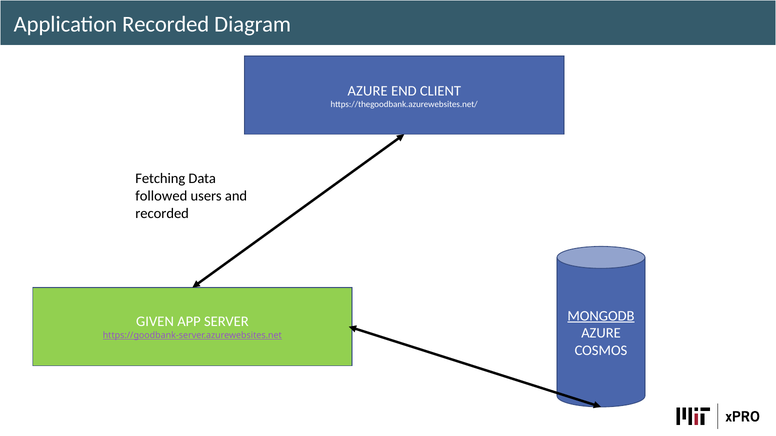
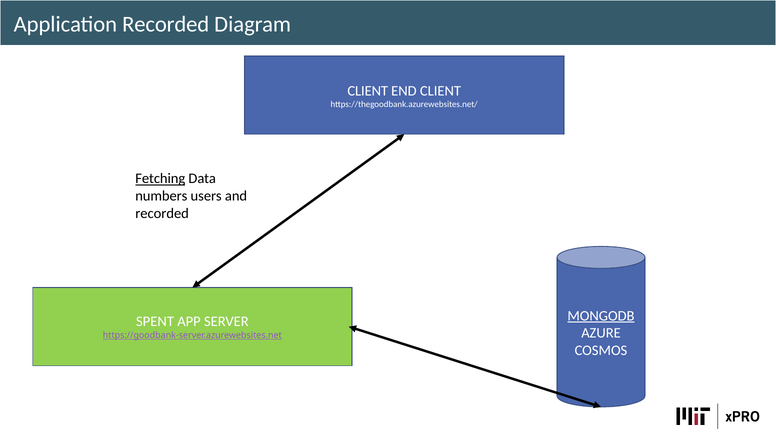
AZURE: AZURE -> CLIENT (368, 91)
Fetching underline: none -> present (160, 179)
followed: followed -> numbers (161, 196)
GIVEN: GIVEN -> SPENT (155, 322)
